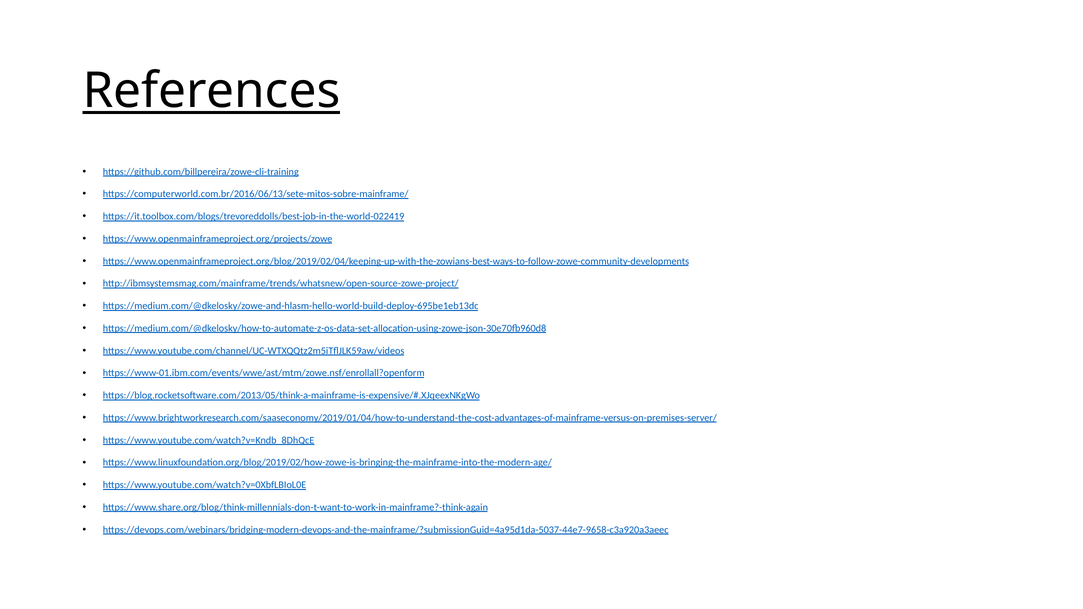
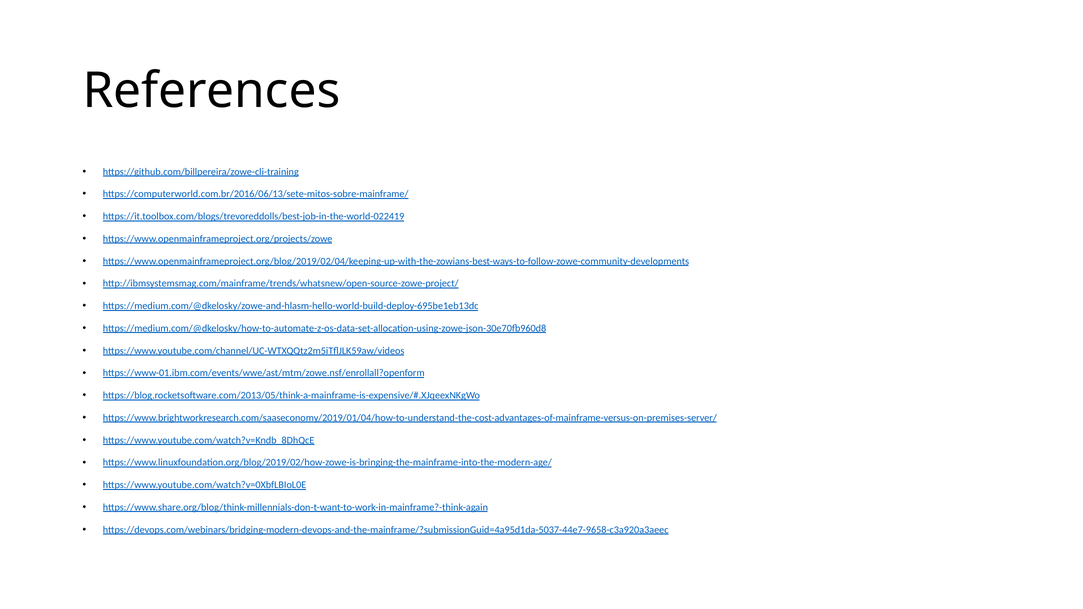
References underline: present -> none (211, 91)
